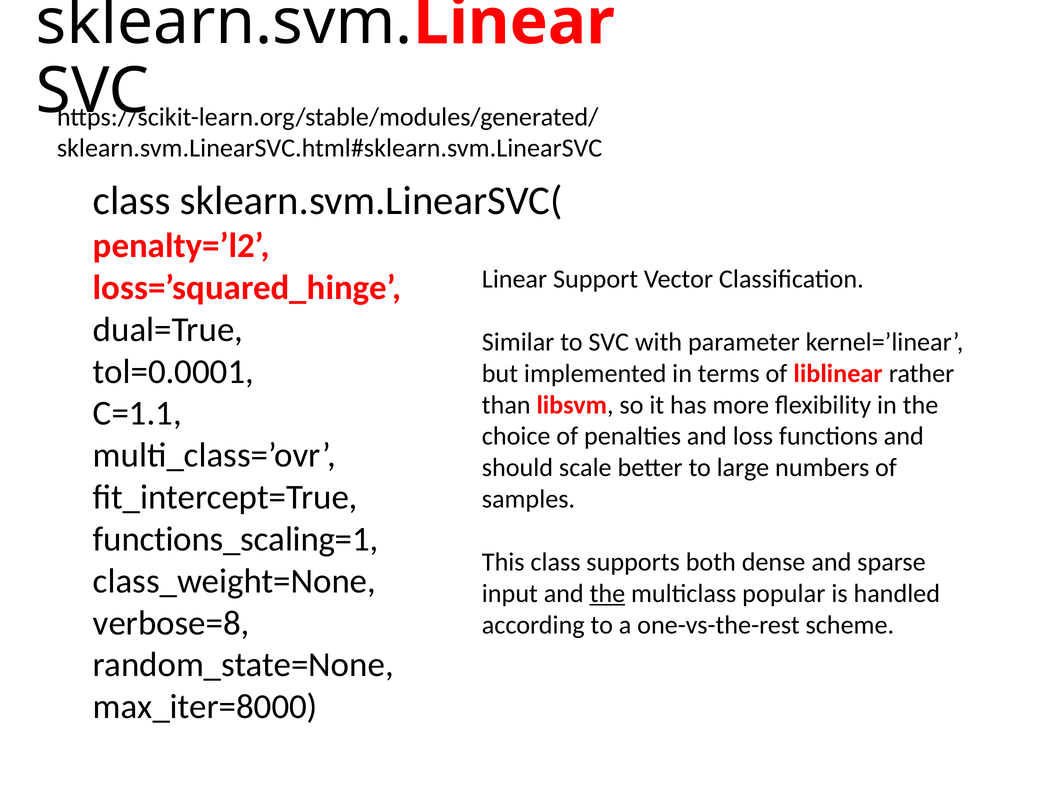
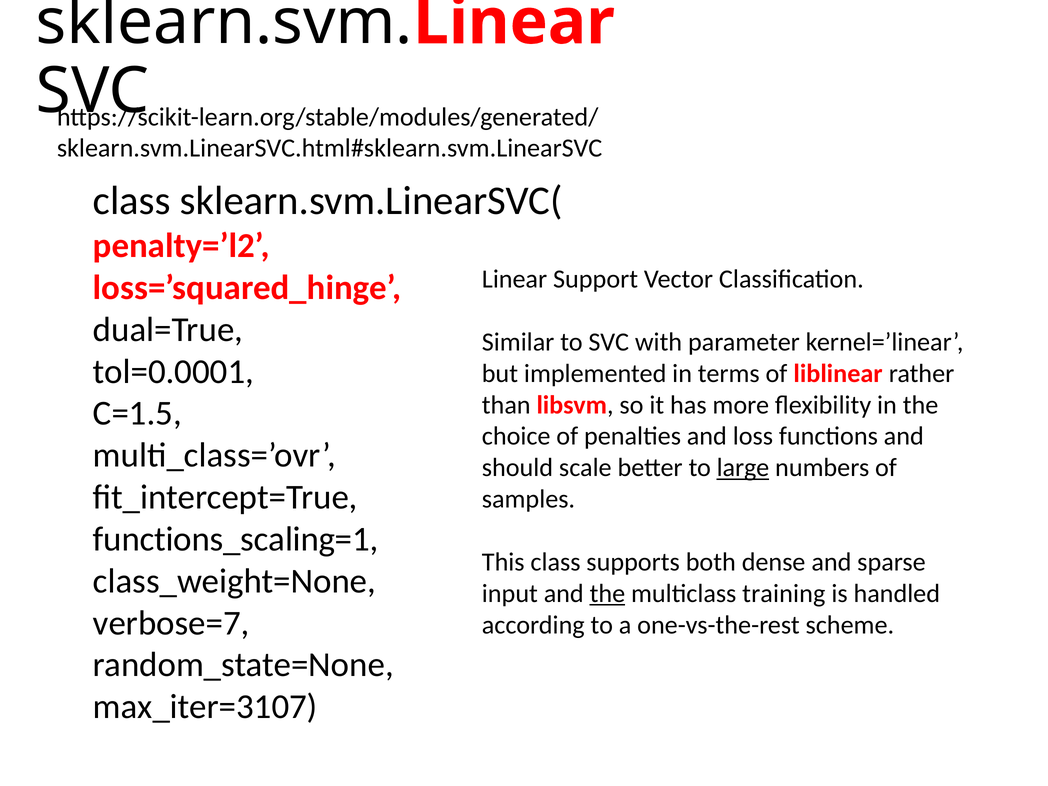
C=1.1: C=1.1 -> C=1.5 (137, 413)
large underline: none -> present (743, 468)
popular: popular -> training (784, 594)
verbose=8: verbose=8 -> verbose=7 (171, 623)
max_iter=8000: max_iter=8000 -> max_iter=3107 (205, 707)
